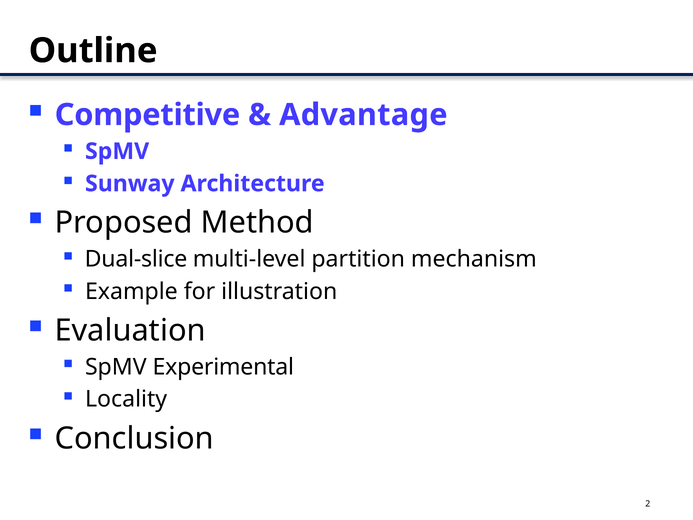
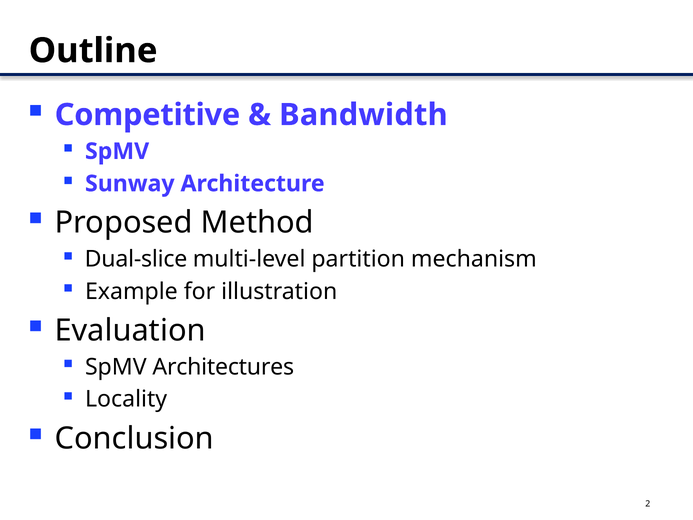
Advantage: Advantage -> Bandwidth (363, 115)
Experimental: Experimental -> Architectures (223, 367)
